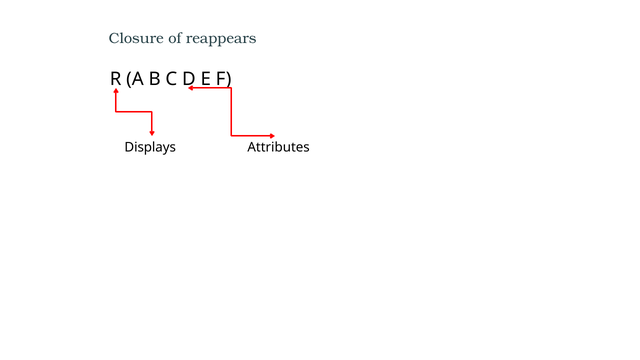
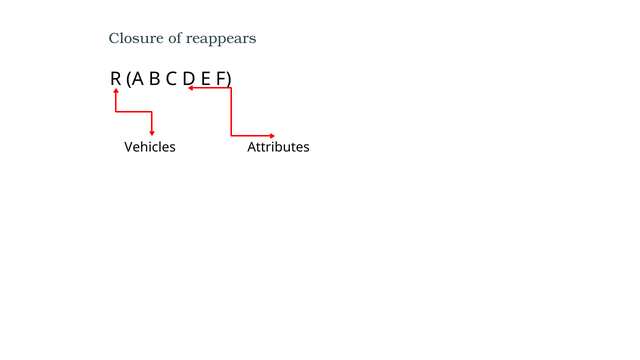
Displays: Displays -> Vehicles (150, 147)
